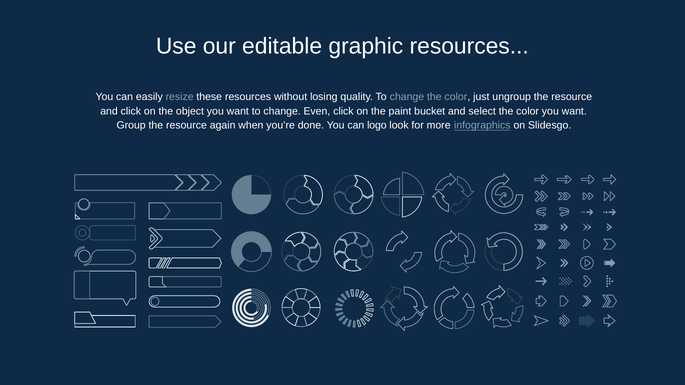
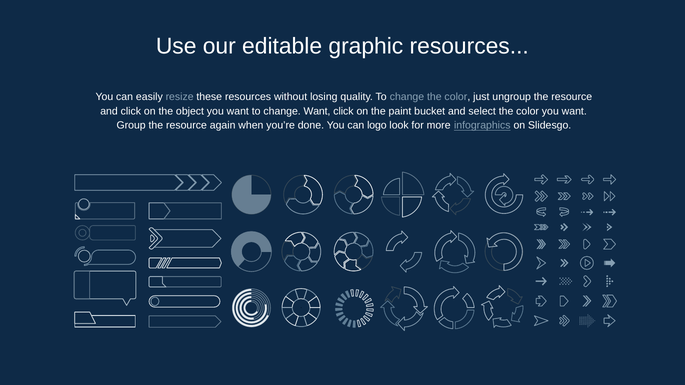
change Even: Even -> Want (317, 111)
